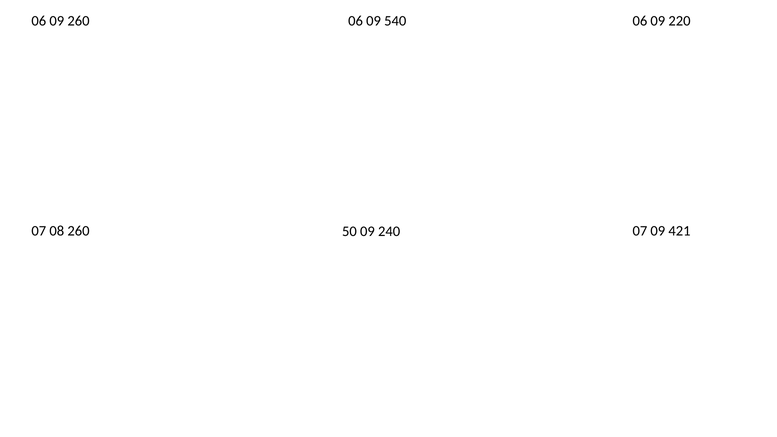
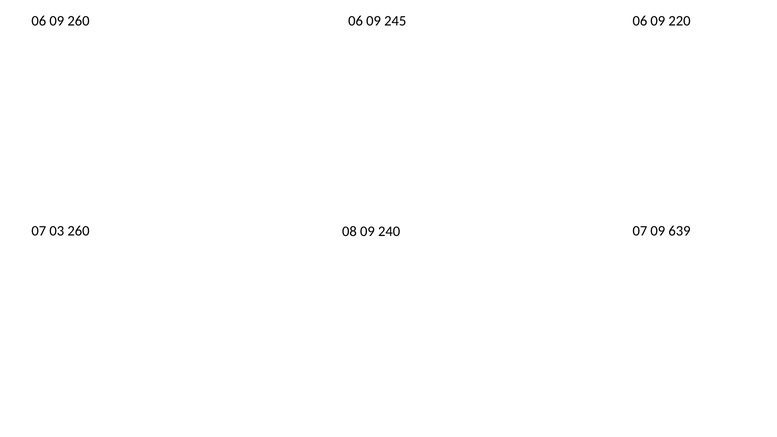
540: 540 -> 245 (395, 21)
08: 08 -> 03 (57, 231)
50: 50 -> 08 (349, 231)
421: 421 -> 639 (680, 231)
